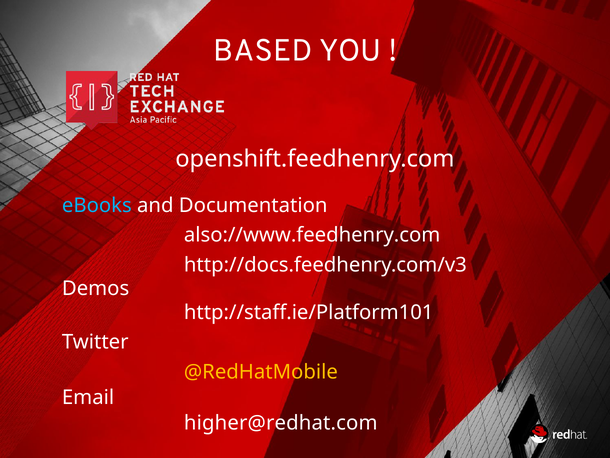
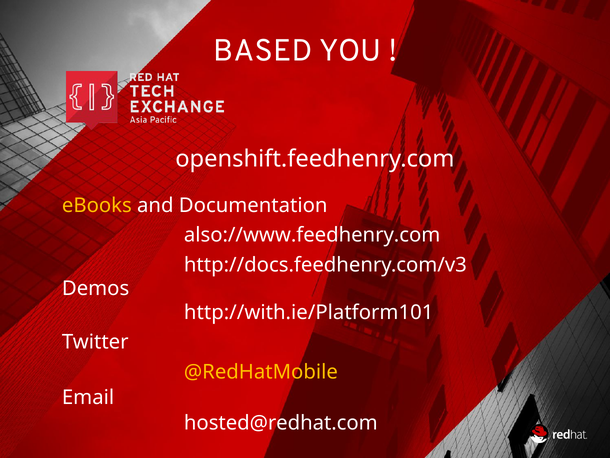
eBooks colour: light blue -> yellow (97, 205)
http://staff.ie/Platform101: http://staff.ie/Platform101 -> http://with.ie/Platform101 (309, 312)
higher@redhat.com: higher@redhat.com -> hosted@redhat.com (281, 422)
